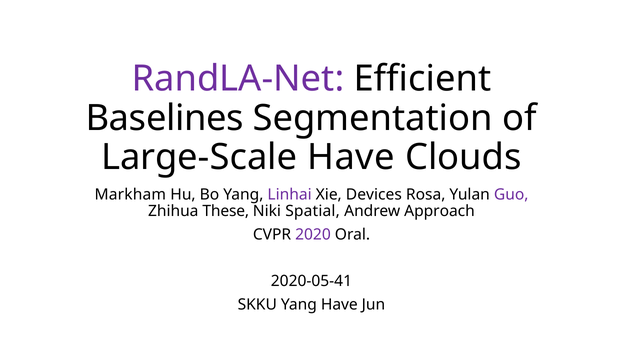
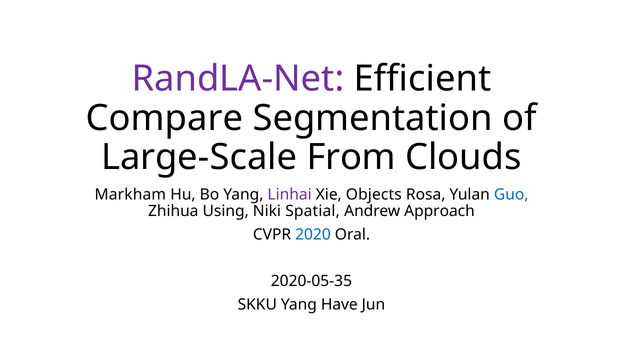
Baselines: Baselines -> Compare (165, 118)
Large-Scale Have: Have -> From (351, 158)
Devices: Devices -> Objects (374, 195)
Guo colour: purple -> blue (511, 195)
These: These -> Using (226, 212)
2020 colour: purple -> blue (313, 235)
2020-05-41: 2020-05-41 -> 2020-05-35 (311, 281)
